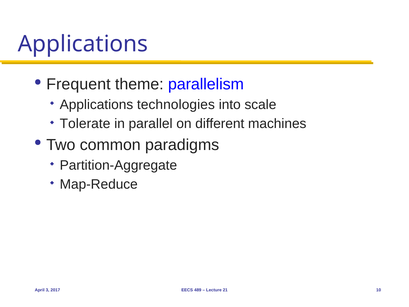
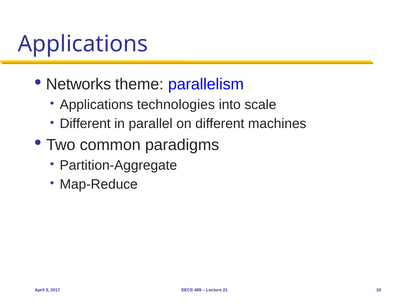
Frequent: Frequent -> Networks (79, 84)
Tolerate: Tolerate -> Different (85, 124)
